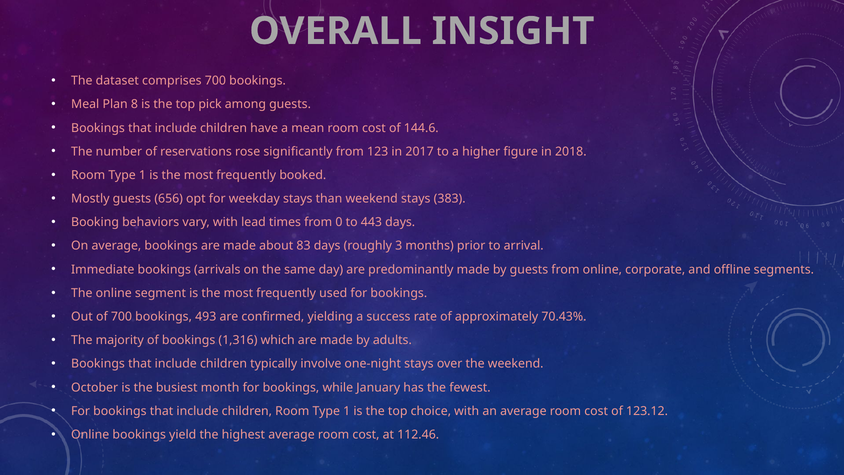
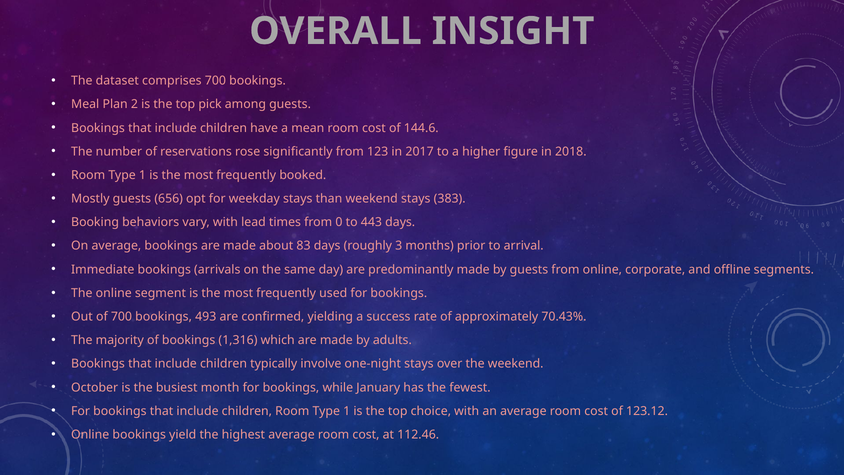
8: 8 -> 2 (134, 104)
